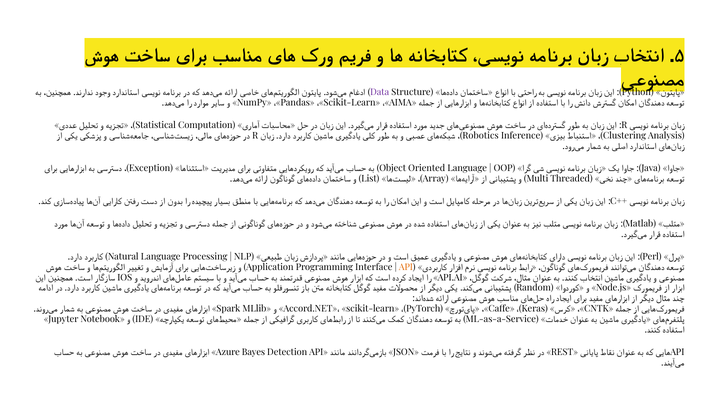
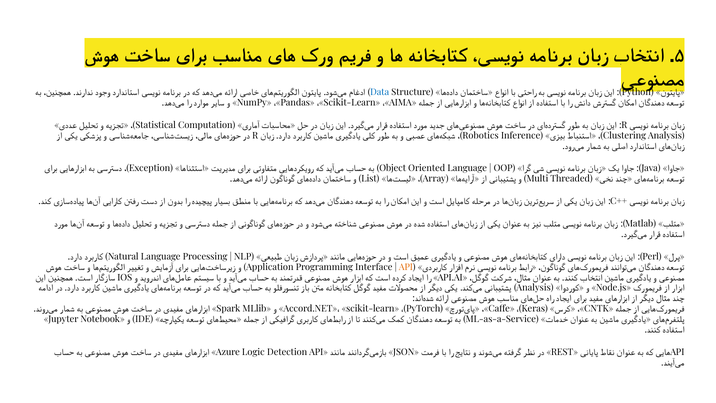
Data colour: purple -> blue (380, 92)
Random: Random -> Analysis (534, 288)
Bayes: Bayes -> Logic (253, 352)
